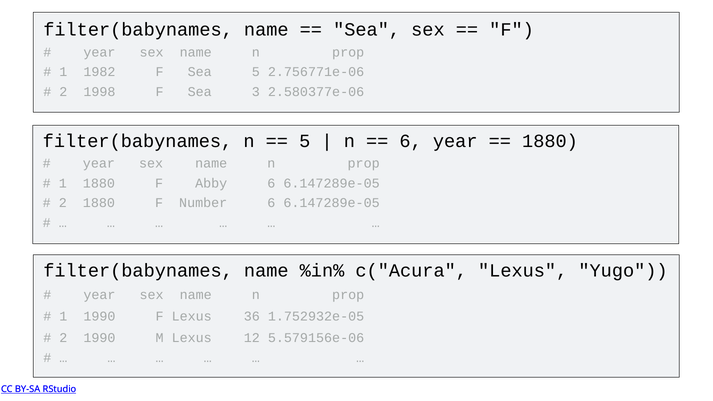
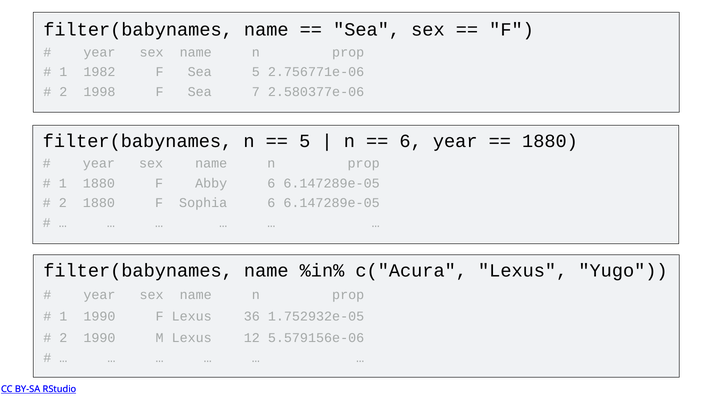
3: 3 -> 7 (256, 92)
Number: Number -> Sophia (203, 203)
